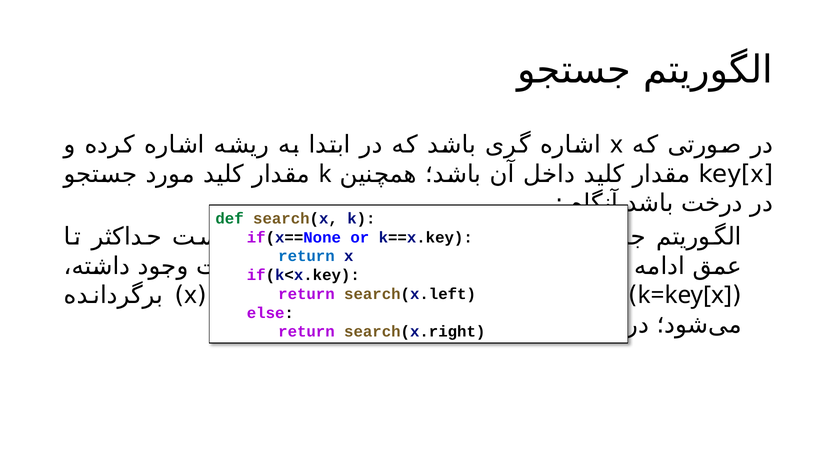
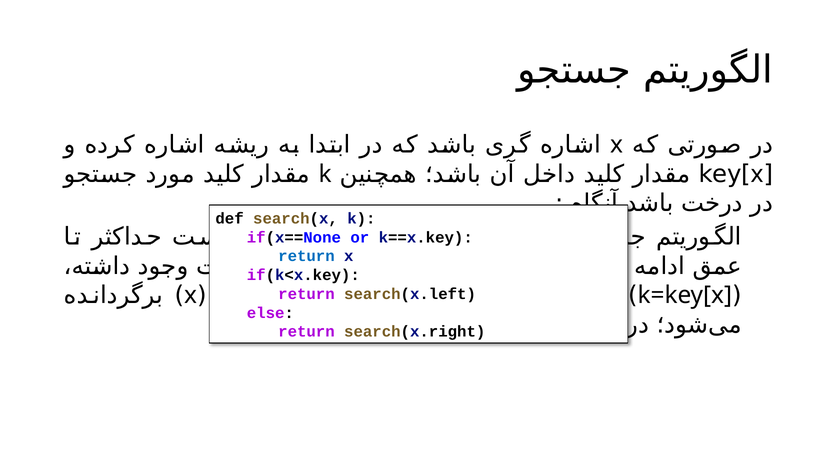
def colour: green -> black (230, 219)
